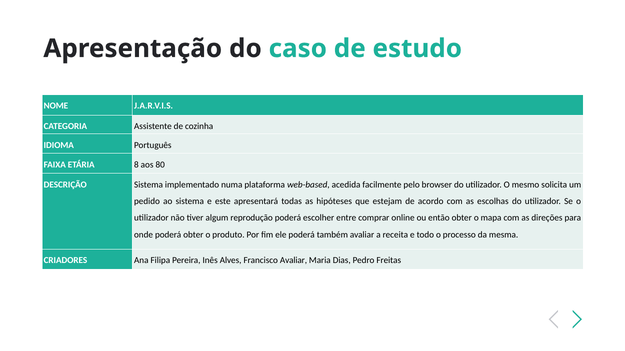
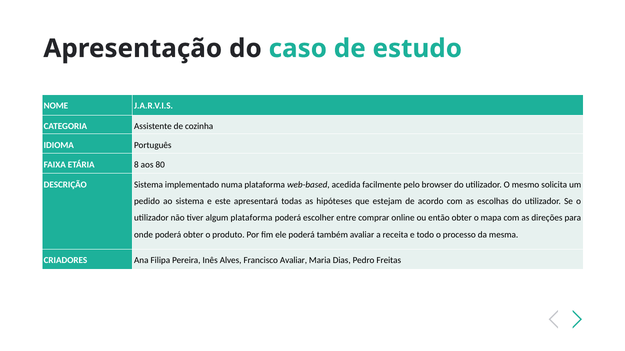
algum reprodução: reprodução -> plataforma (252, 218)
